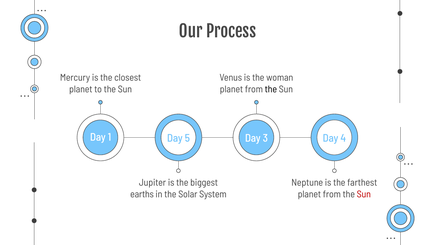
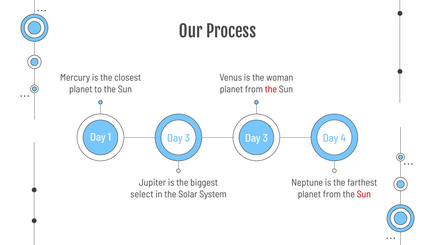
the colour: black -> red (271, 89)
1 Day 5: 5 -> 3 (187, 138)
earths: earths -> select (142, 194)
